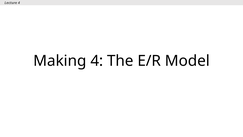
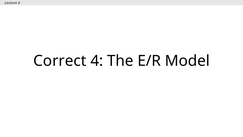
Making: Making -> Correct (60, 61)
